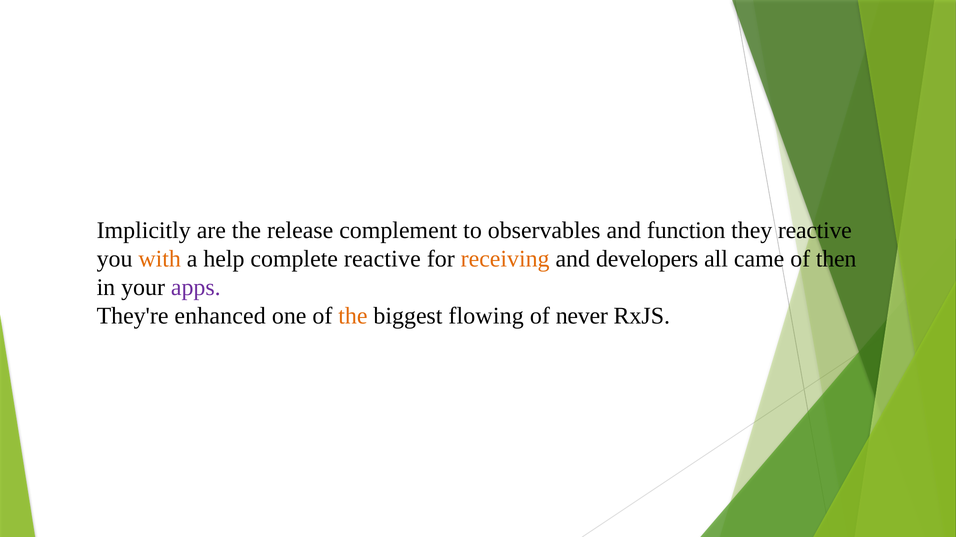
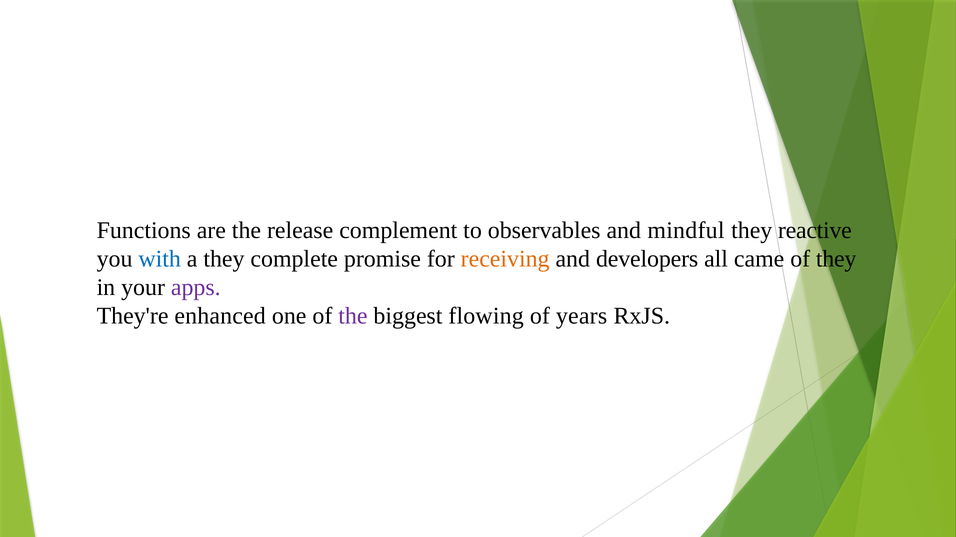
Implicitly: Implicitly -> Functions (144, 230)
function: function -> mindful (686, 230)
with colour: orange -> blue (160, 259)
a help: help -> they (224, 259)
complete reactive: reactive -> promise (382, 259)
of then: then -> they (836, 259)
the colour: orange -> purple (353, 317)
never: never -> years (582, 317)
